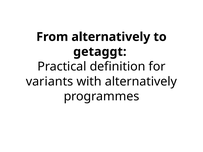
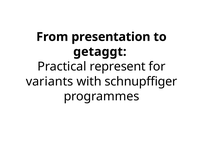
From alternatively: alternatively -> presentation (111, 37)
definition: definition -> represent (118, 67)
with alternatively: alternatively -> schnupffiger (141, 82)
